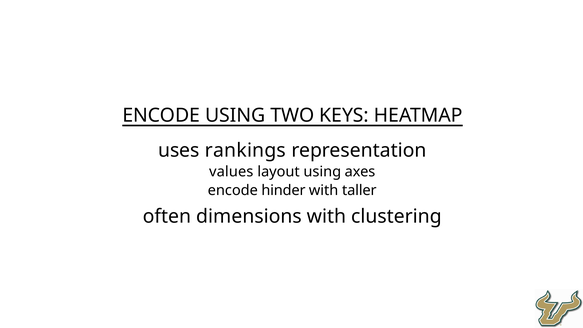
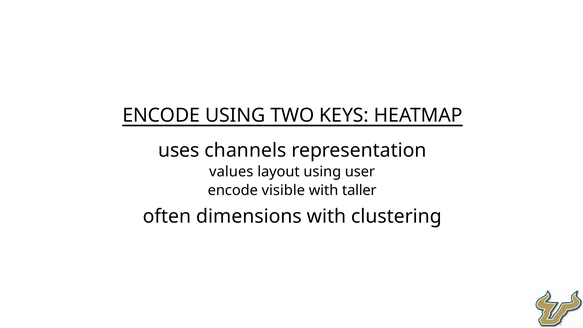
rankings: rankings -> channels (246, 150)
axes: axes -> user (360, 172)
hinder: hinder -> visible (283, 190)
